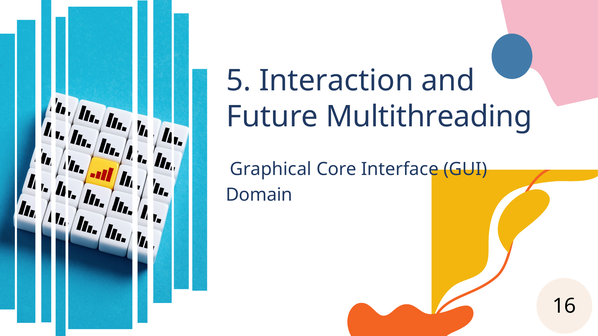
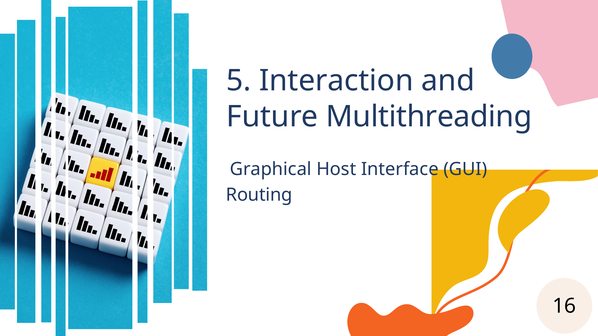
Core: Core -> Host (336, 169)
Domain: Domain -> Routing (259, 195)
